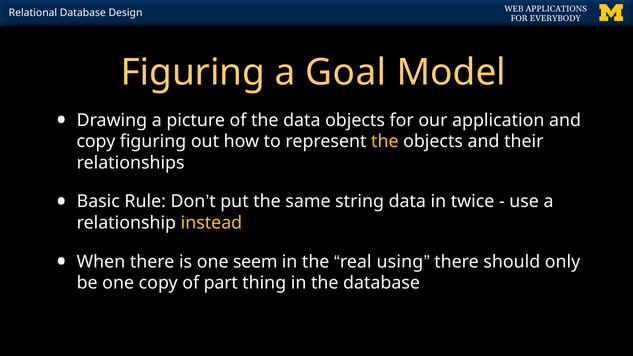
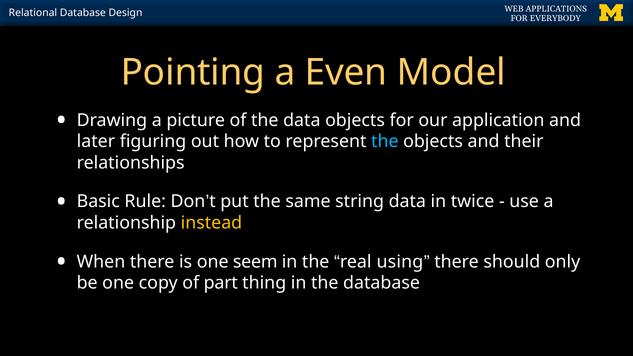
Figuring: Figuring -> Pointing (193, 72)
Goal: Goal -> Even (346, 72)
copy: copy -> later (96, 142)
the colour: yellow -> light blue (385, 142)
